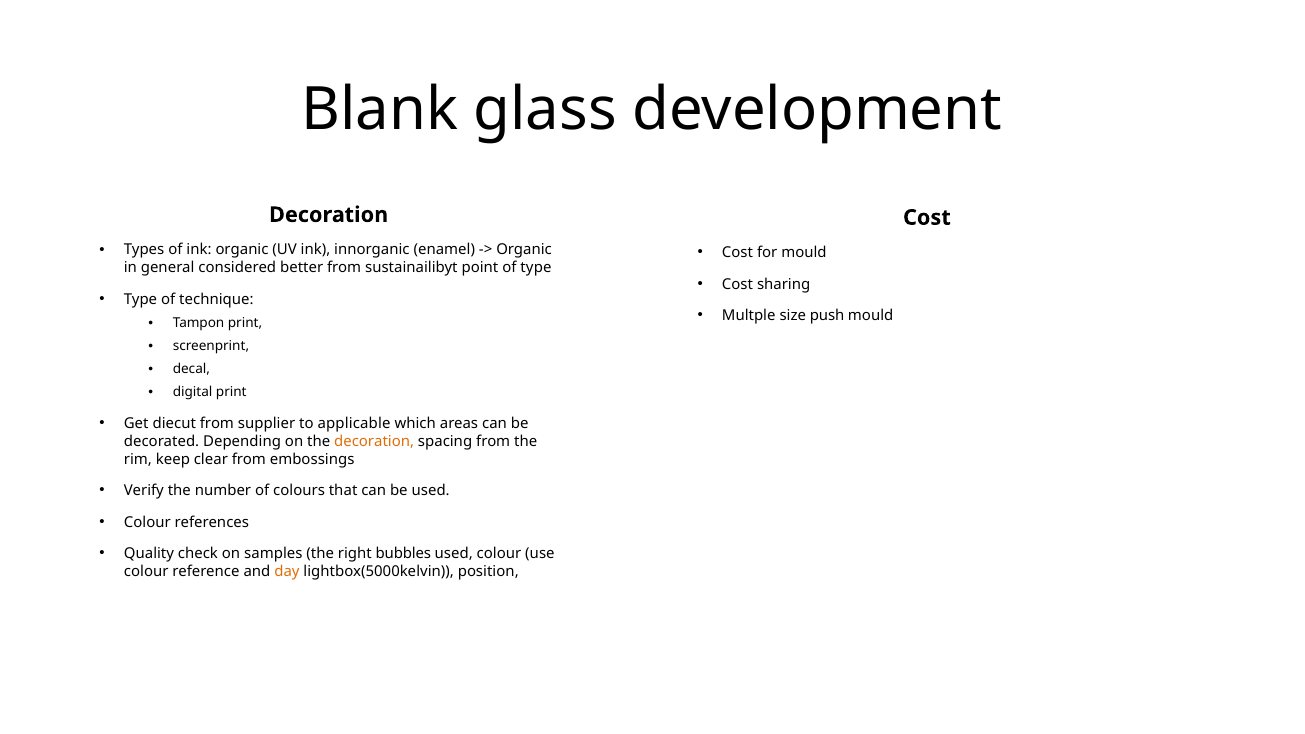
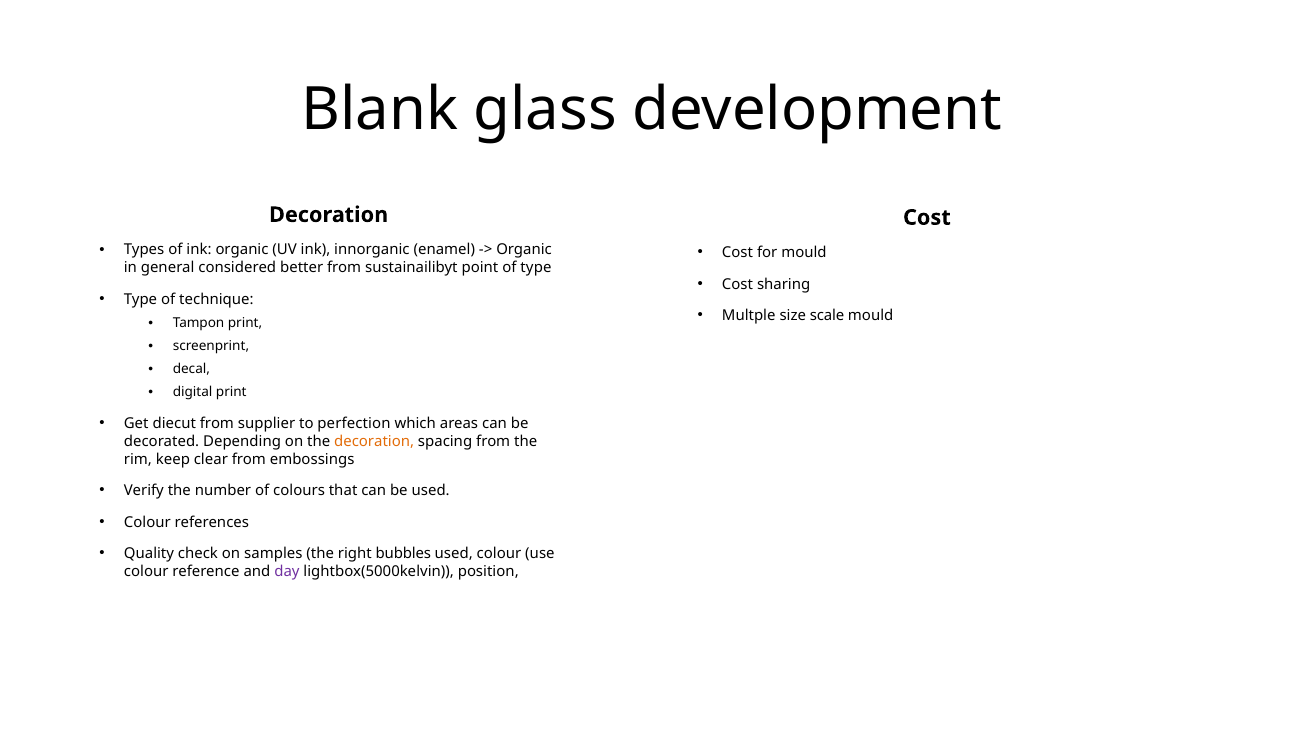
push: push -> scale (827, 316)
applicable: applicable -> perfection (354, 423)
day colour: orange -> purple (287, 572)
